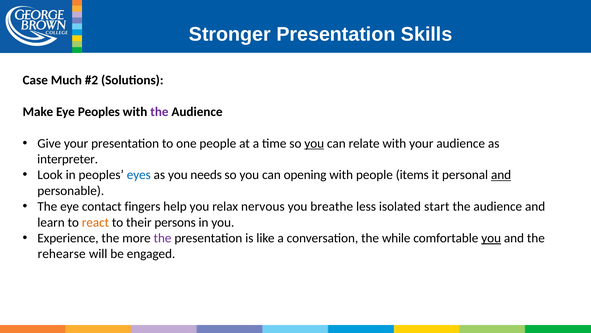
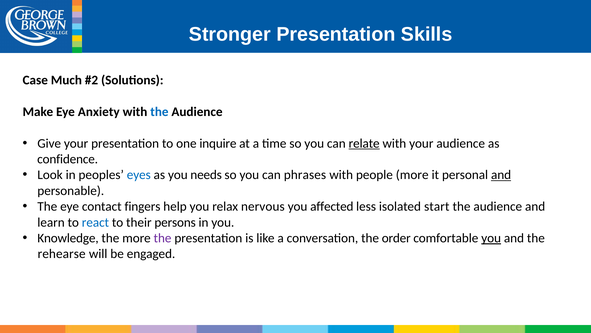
Eye Peoples: Peoples -> Anxiety (99, 112)
the colour: purple -> blue (159, 112)
one people: people -> inquire (218, 143)
you underline: present -> none (314, 143)
relate underline: none -> present (364, 143)
interpreter: interpreter -> confidence (68, 159)
opening: opening -> phrases (305, 175)
people items: items -> more (412, 175)
breathe: breathe -> affected (332, 206)
react colour: orange -> blue (95, 222)
Experience: Experience -> Knowledge (68, 238)
while: while -> order (396, 238)
